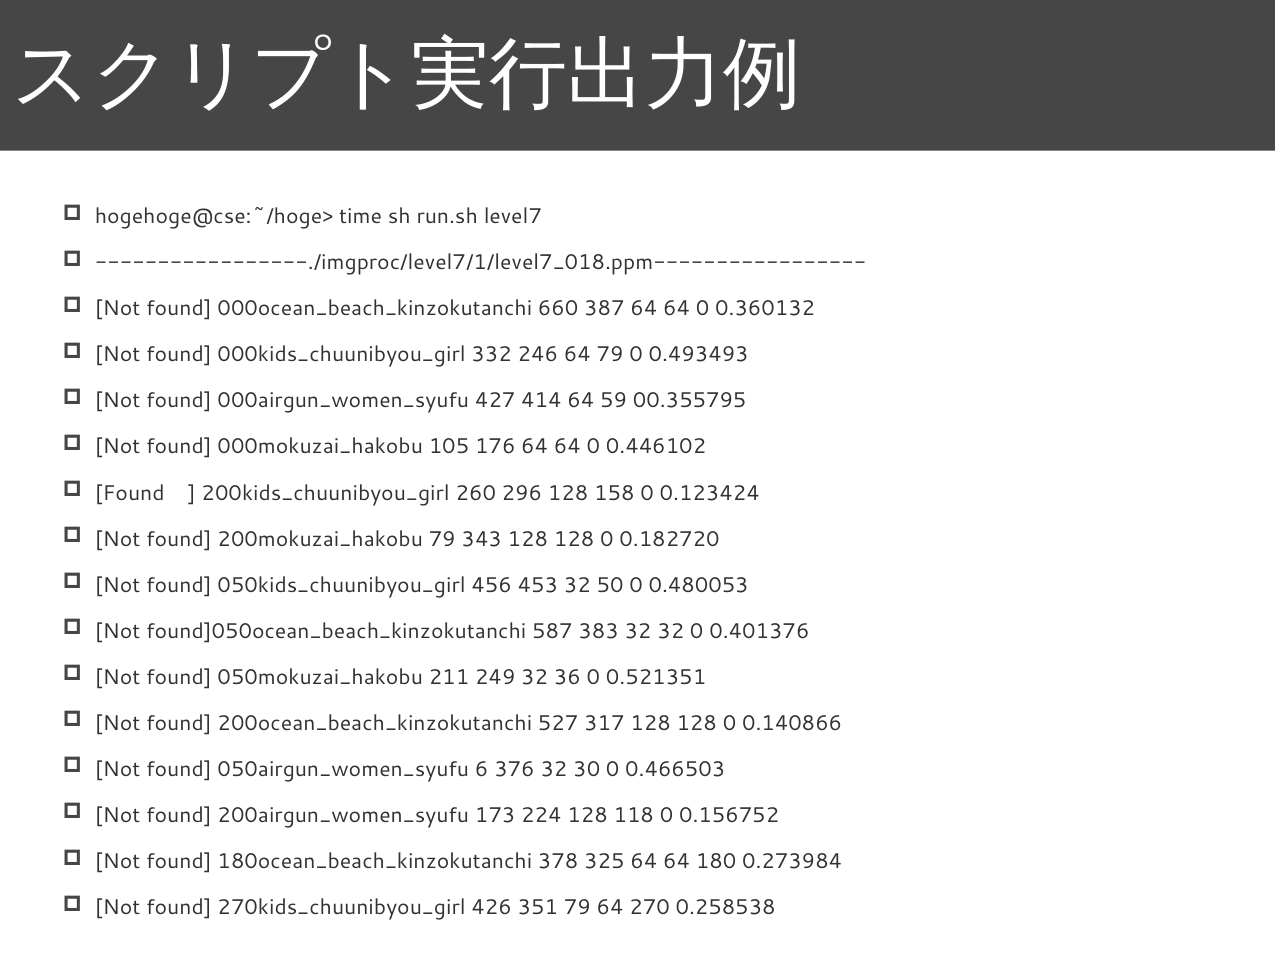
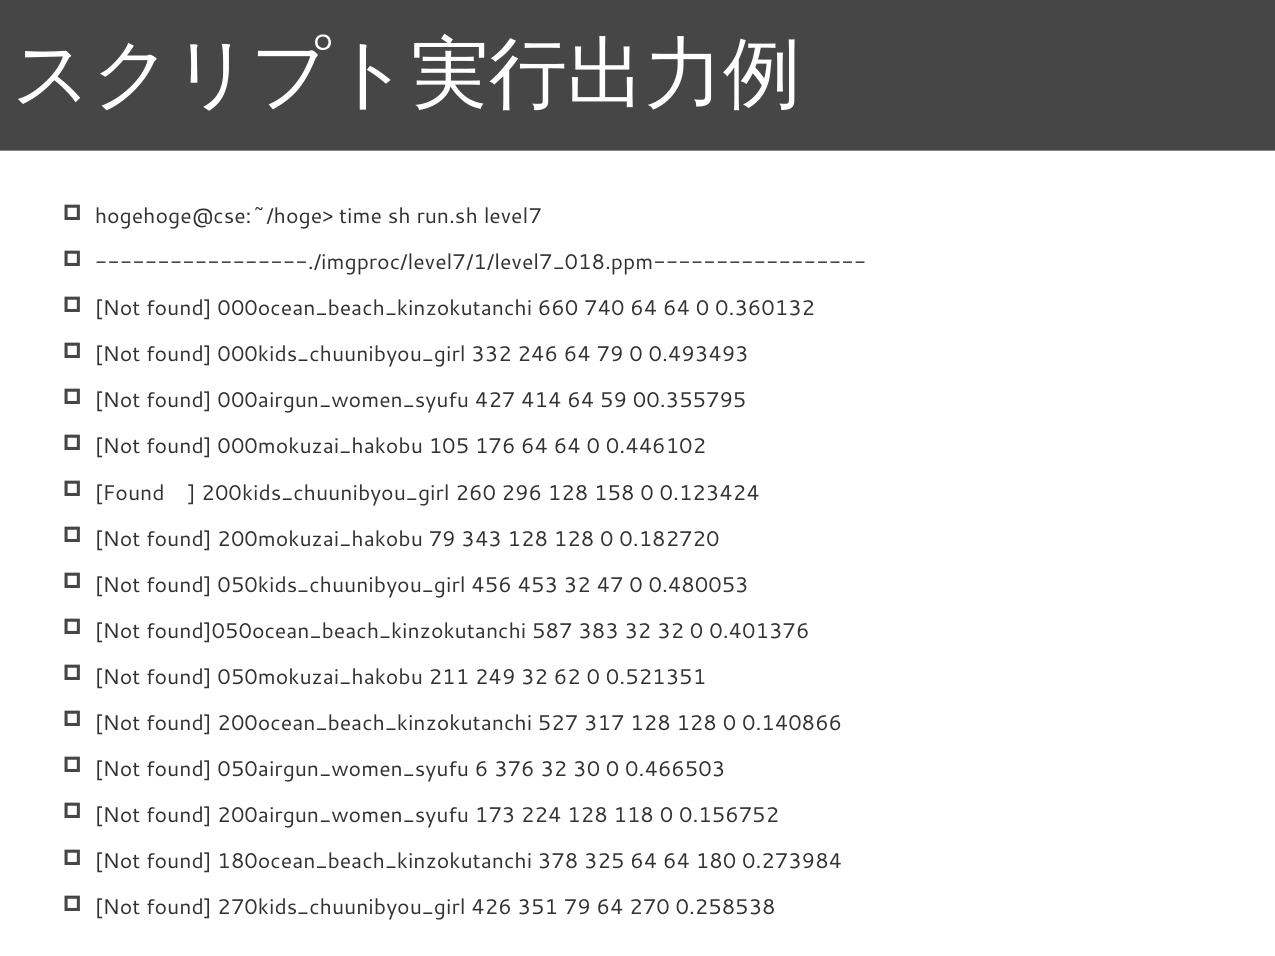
387: 387 -> 740 (604, 309)
50: 50 -> 47 (610, 585)
36: 36 -> 62 (567, 677)
